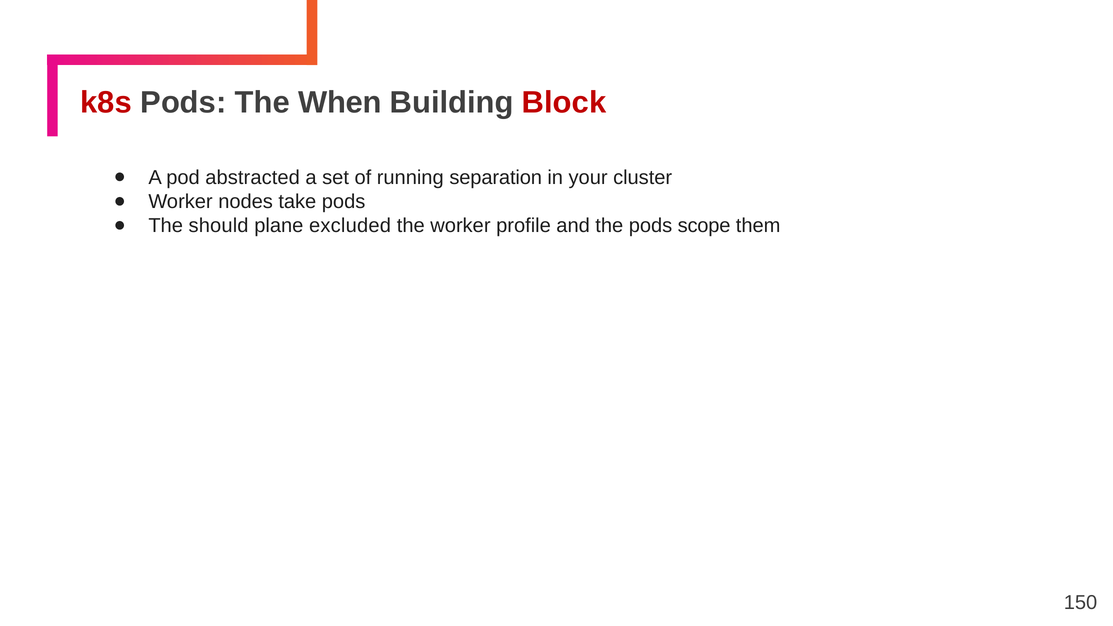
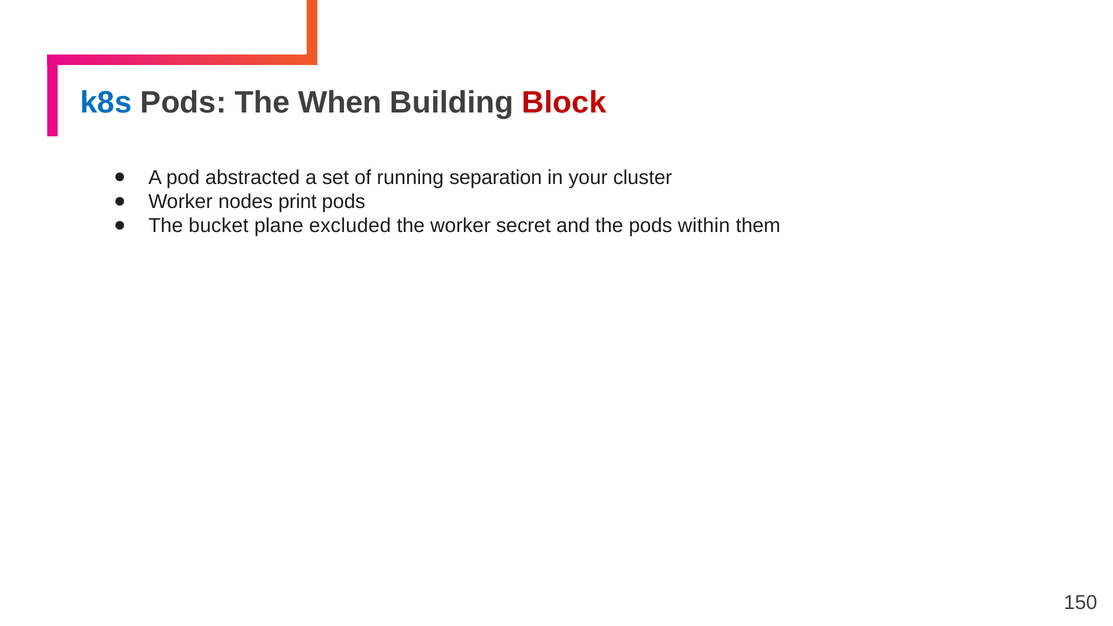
k8s colour: red -> blue (106, 103)
take: take -> print (297, 202)
should: should -> bucket (219, 226)
profile: profile -> secret (524, 226)
scope: scope -> within (704, 226)
